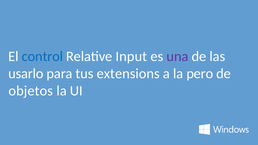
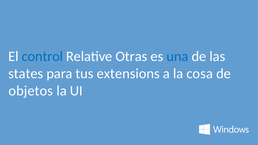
Input: Input -> Otras (131, 56)
una colour: purple -> blue (177, 56)
usarlo: usarlo -> states (26, 74)
pero: pero -> cosa (200, 74)
